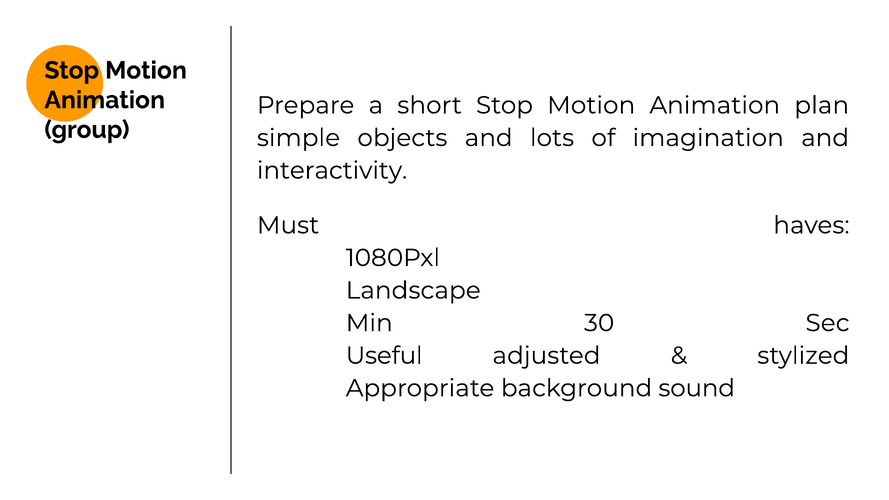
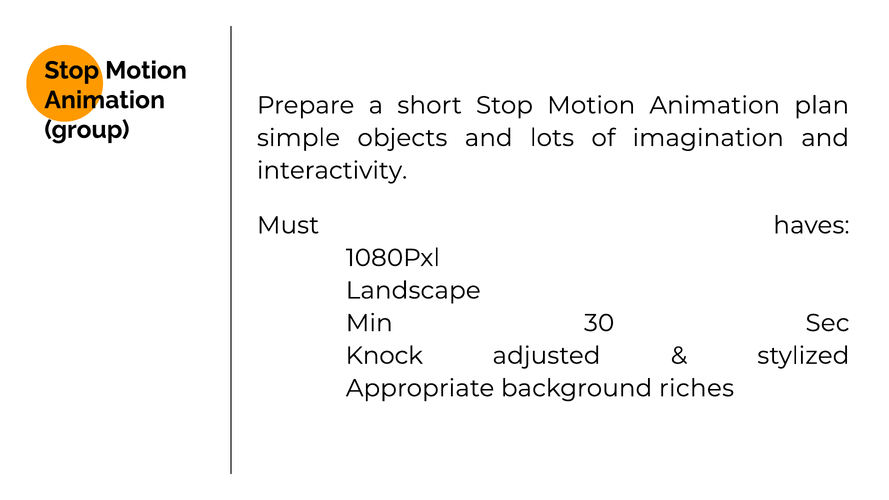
Useful: Useful -> Knock (384, 356)
sound: sound -> riches (696, 388)
